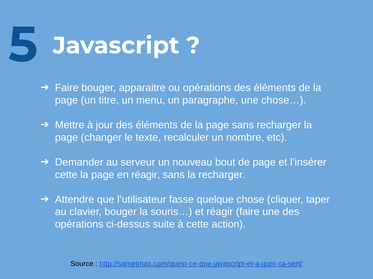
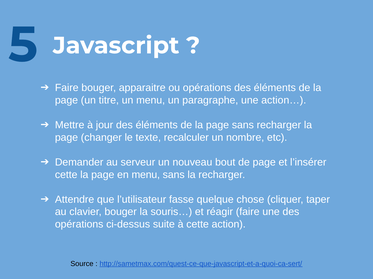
chose…: chose… -> action… (284, 100)
en réagir: réagir -> menu (146, 175)
